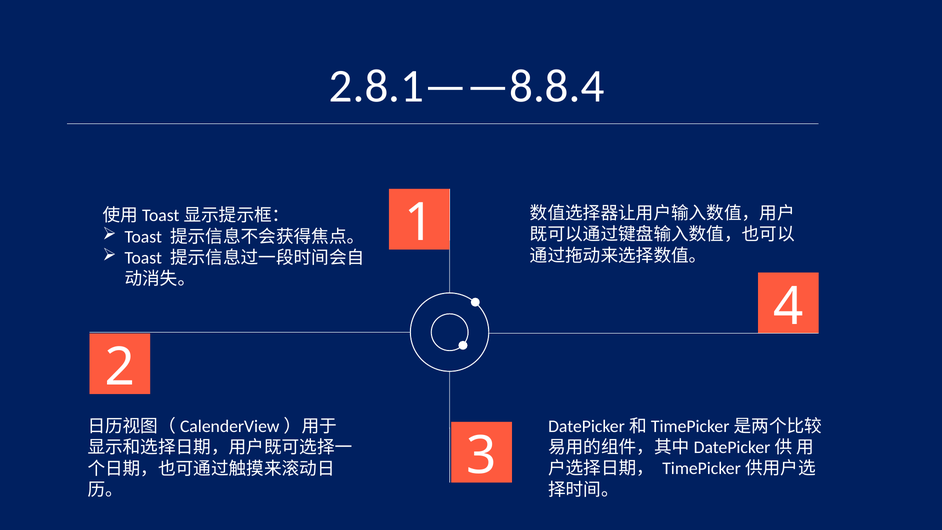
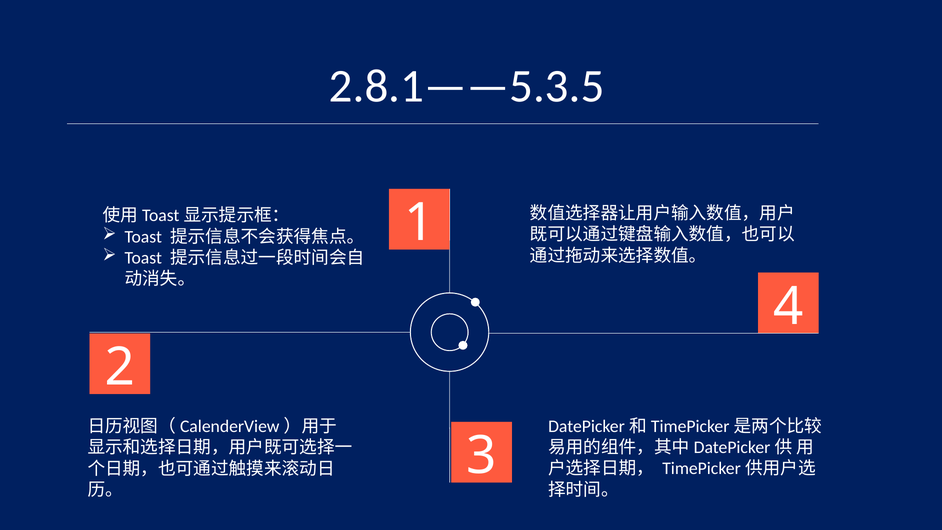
2.8.1——8.8.4: 2.8.1——8.8.4 -> 2.8.1——5.3.5 (467, 86)
